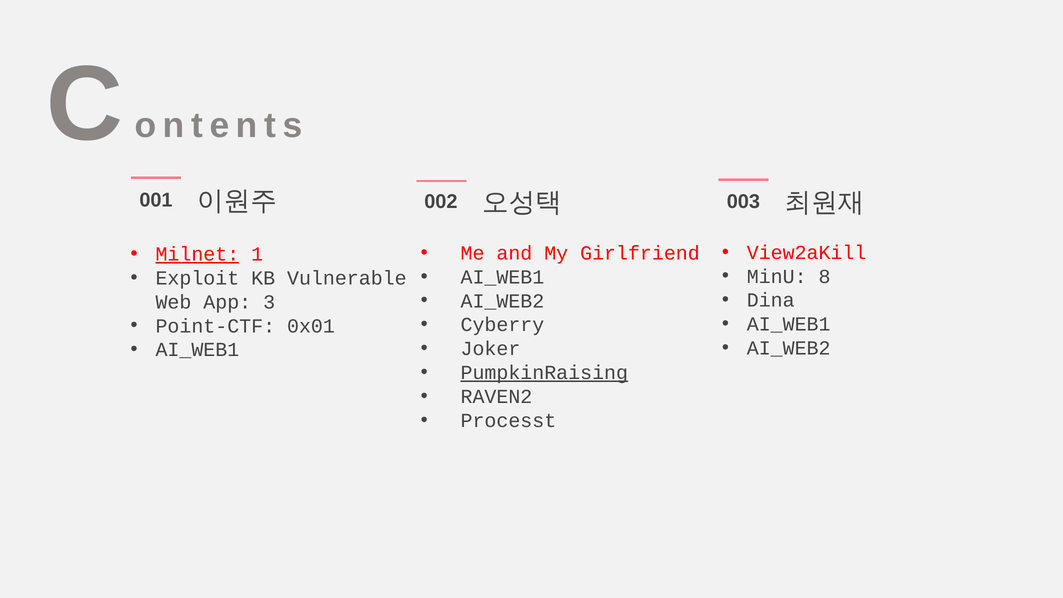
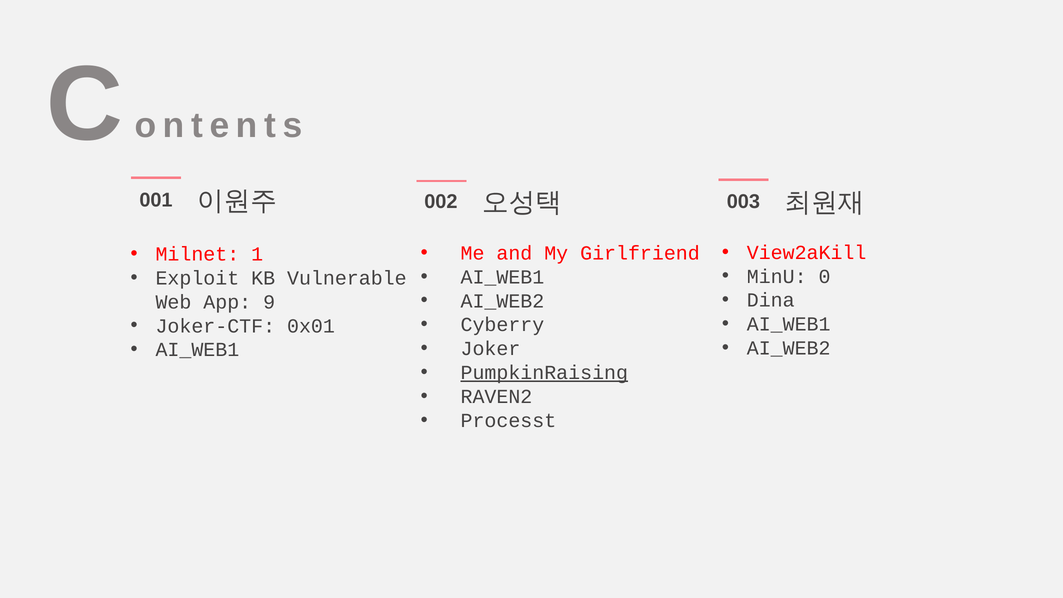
Milnet underline: present -> none (197, 254)
8: 8 -> 0 (825, 276)
3: 3 -> 9 (269, 302)
Point-CTF: Point-CTF -> Joker-CTF (215, 326)
